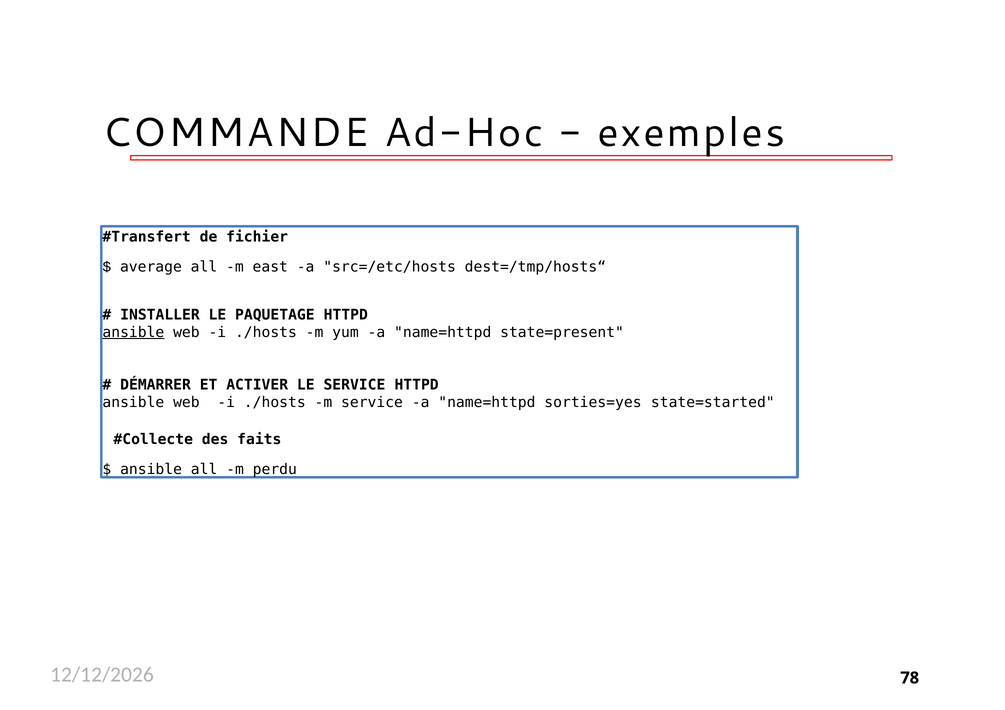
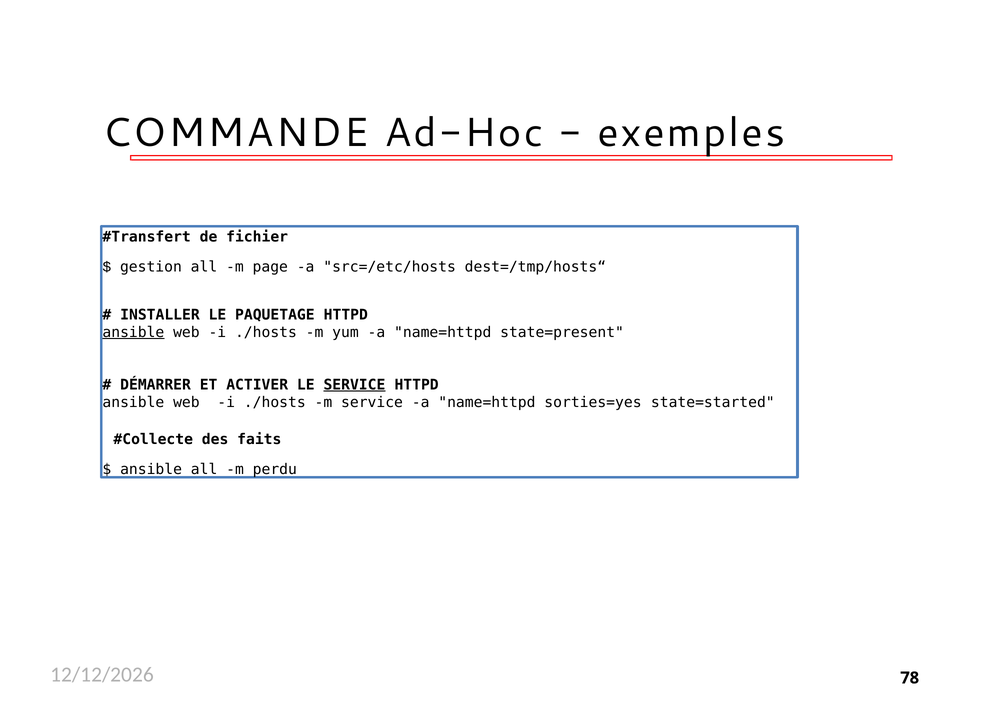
average: average -> gestion (151, 267)
east: east -> page (270, 267)
SERVICE underline: none -> present (354, 385)
